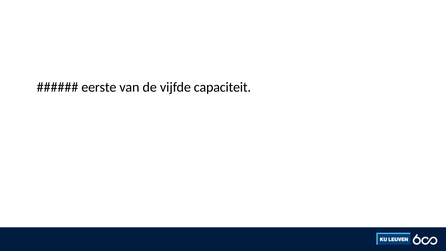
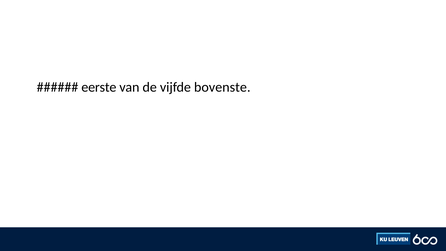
capaciteit: capaciteit -> bovenste (222, 87)
